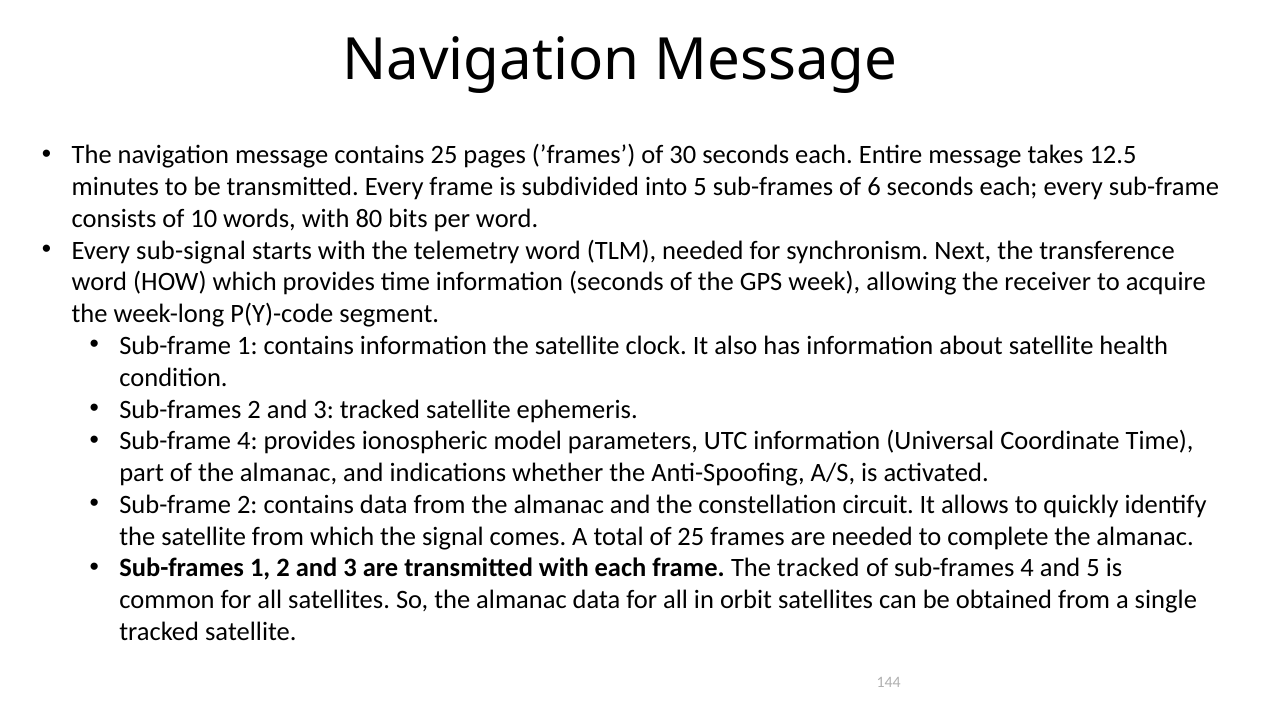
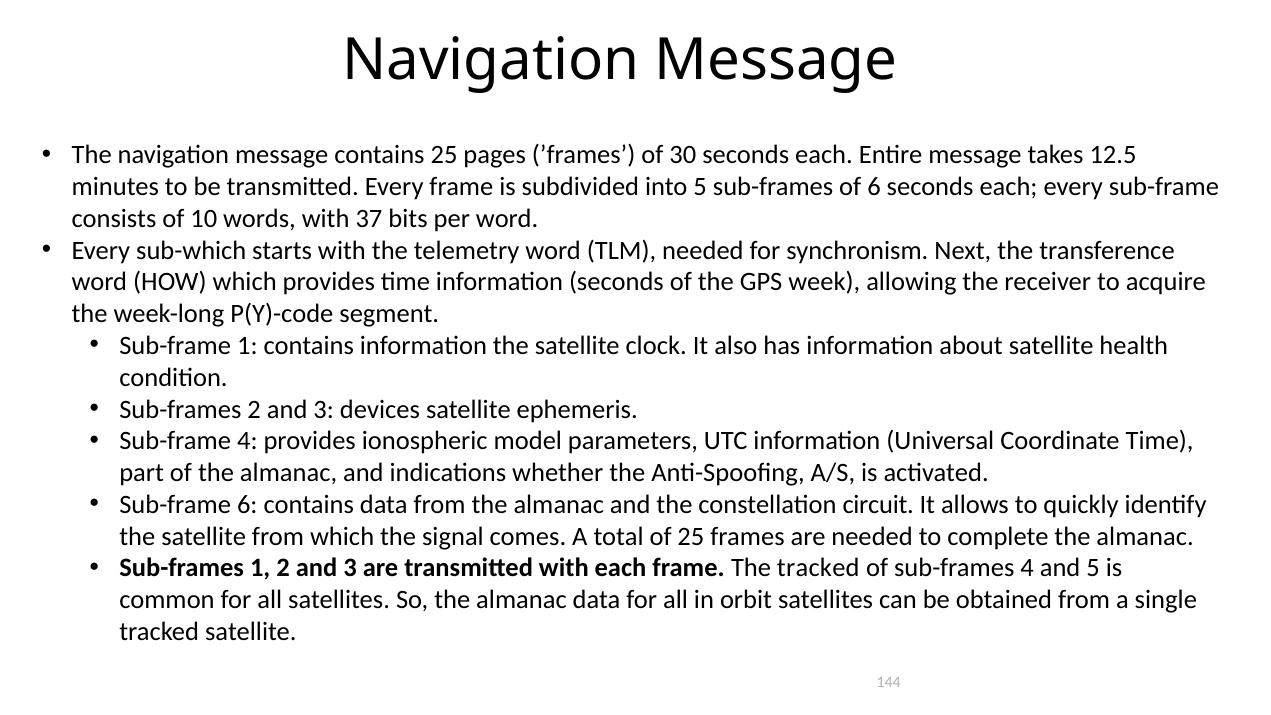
80: 80 -> 37 (369, 218)
sub-signal: sub-signal -> sub-which (191, 250)
3 tracked: tracked -> devices (380, 409)
Sub-frame 2: 2 -> 6 (247, 505)
